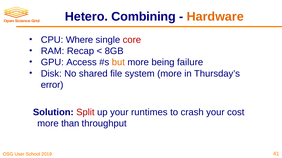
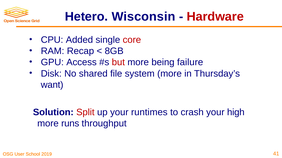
Combining: Combining -> Wisconsin (143, 17)
Hardware colour: orange -> red (215, 17)
Where: Where -> Added (79, 40)
but colour: orange -> red (118, 63)
error: error -> want (52, 85)
cost: cost -> high (236, 113)
than: than -> runs (70, 124)
